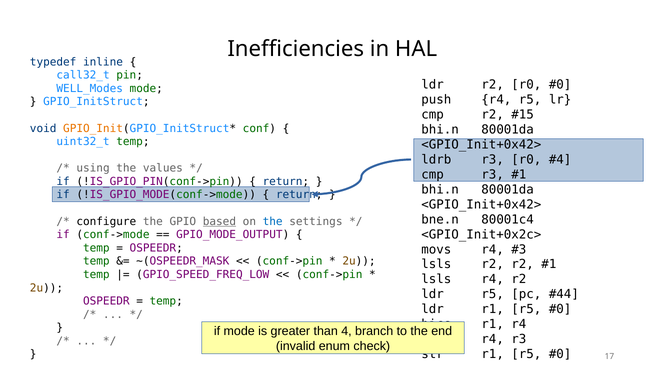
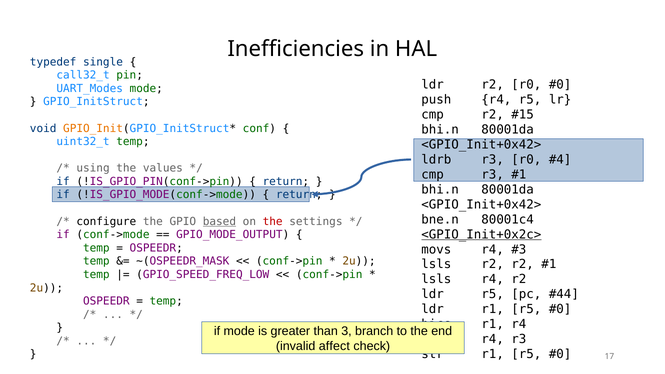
inline: inline -> single (103, 62)
WELL_Modes: WELL_Modes -> UART_Modes (90, 89)
the colour: blue -> red (273, 221)
<GPIO_Init+0x2c> underline: none -> present (481, 234)
4: 4 -> 3 (346, 331)
enum: enum -> affect (334, 346)
